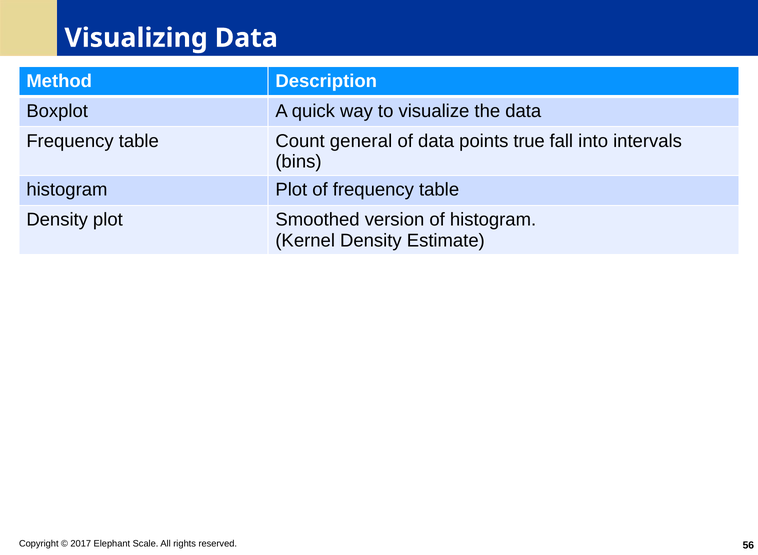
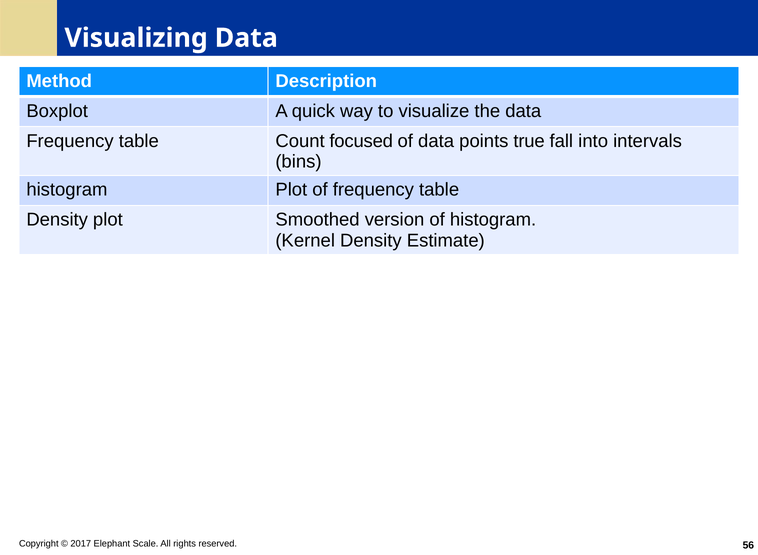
general: general -> focused (361, 141)
